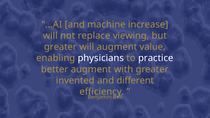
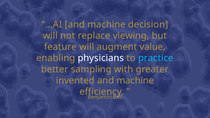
increase: increase -> decision (148, 25)
greater: greater -> feature (60, 47)
practice colour: white -> light blue (156, 58)
better augment: augment -> sampling (91, 69)
different: different -> machine (135, 81)
